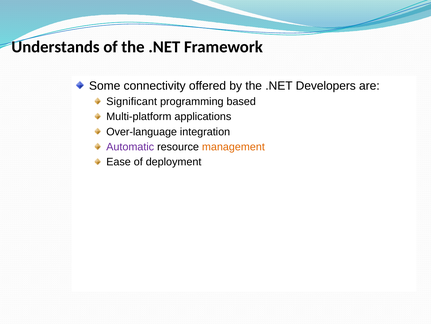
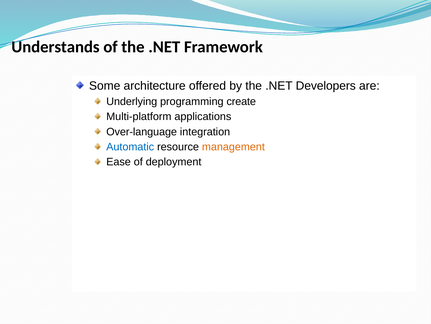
connectivity: connectivity -> architecture (155, 86)
Significant: Significant -> Underlying (132, 101)
based: based -> create (241, 101)
Automatic colour: purple -> blue (130, 147)
